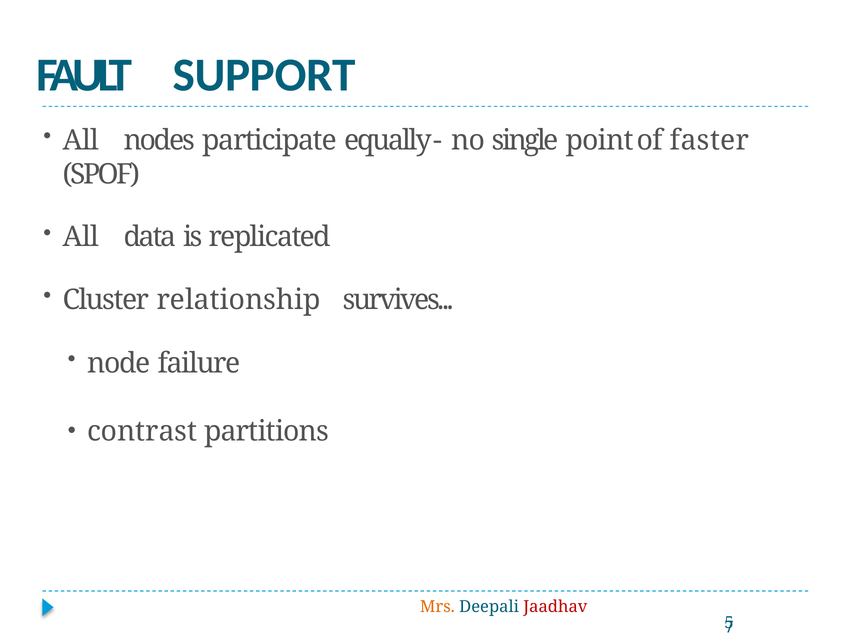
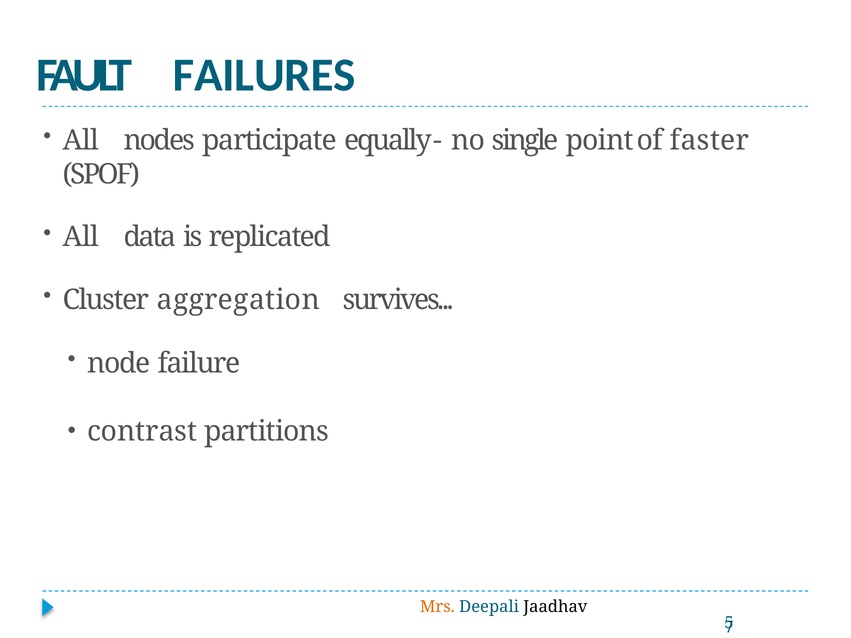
SUPPORT: SUPPORT -> FAILURES (264, 75)
relationship: relationship -> aggregation (238, 300)
Jaadhav colour: red -> black (555, 607)
